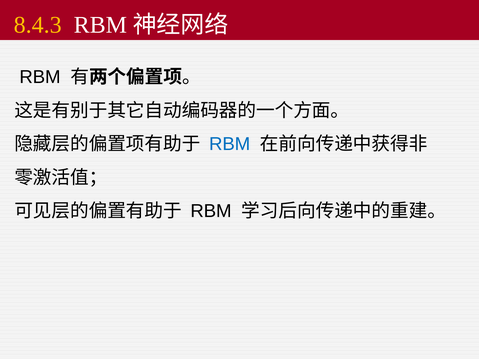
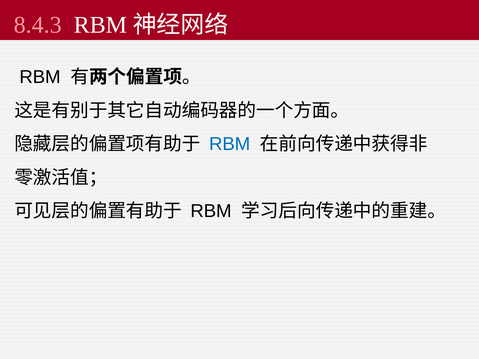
8.4.3 colour: yellow -> pink (38, 25)
